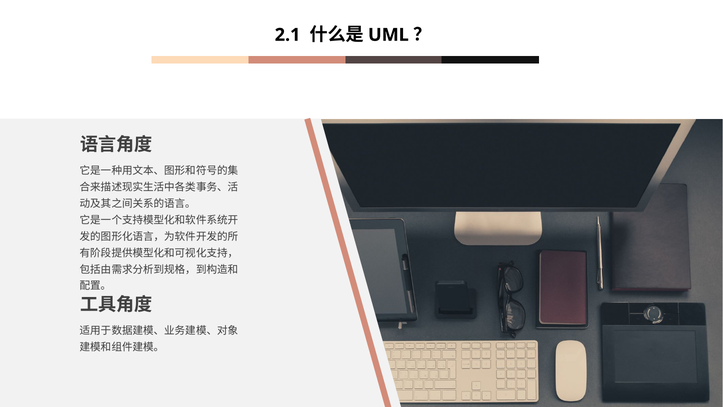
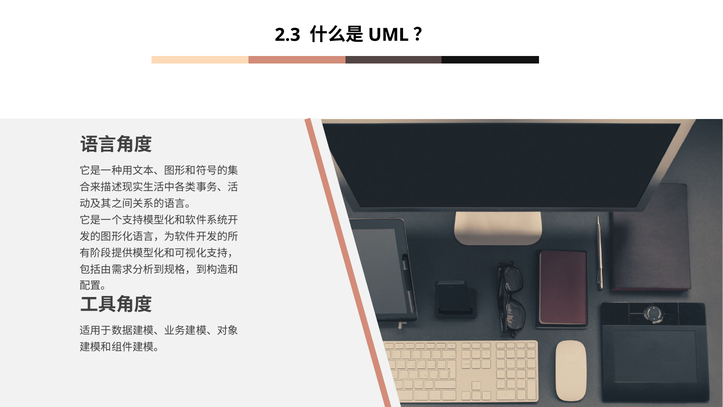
2.1: 2.1 -> 2.3 (288, 35)
